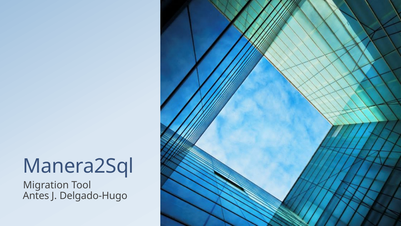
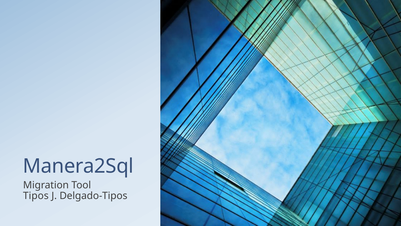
Antes: Antes -> Tipos (36, 196)
Delgado-Hugo: Delgado-Hugo -> Delgado-Tipos (93, 196)
